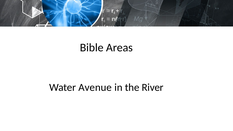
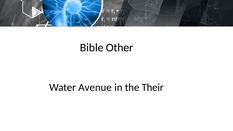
Areas: Areas -> Other (120, 48)
River: River -> Their (153, 87)
